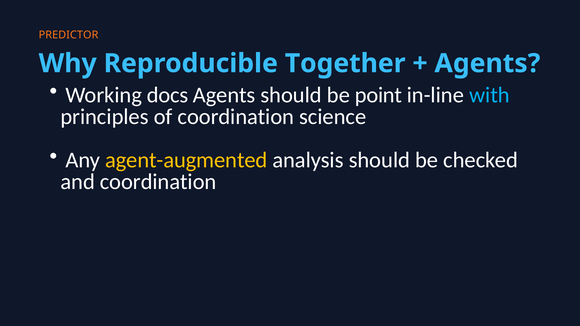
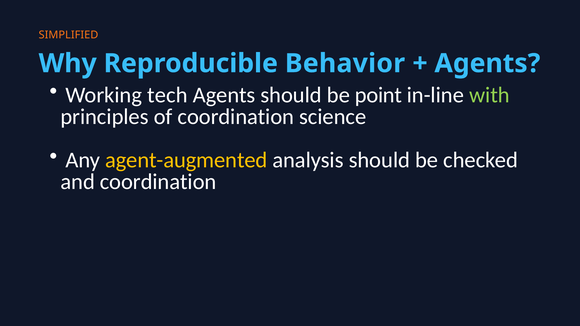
PREDICTOR: PREDICTOR -> SIMPLIFIED (68, 35)
Together: Together -> Behavior (345, 63)
docs: docs -> tech (167, 95)
with colour: light blue -> light green (489, 95)
